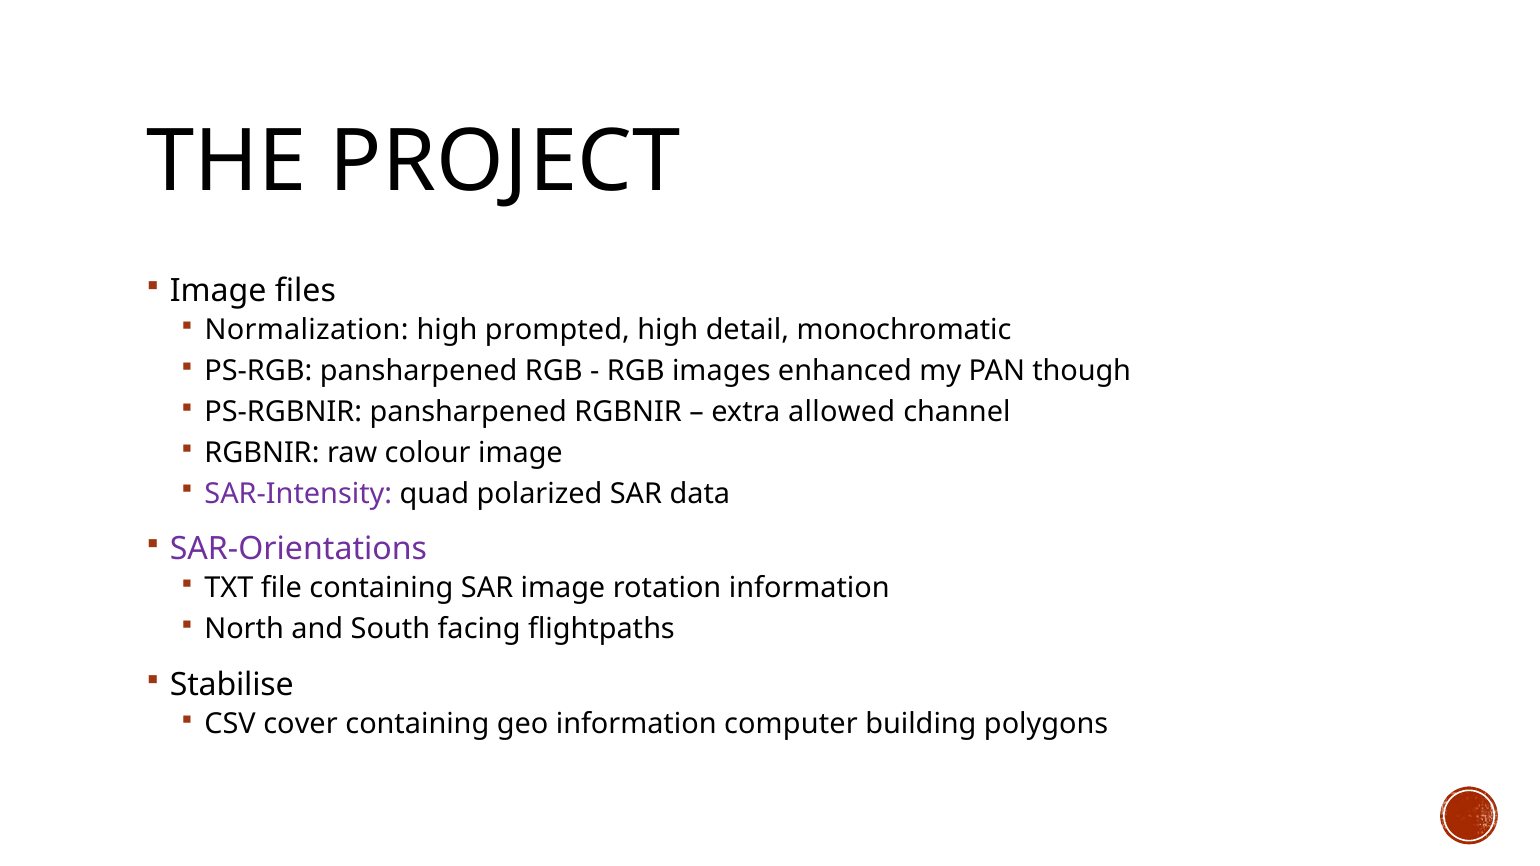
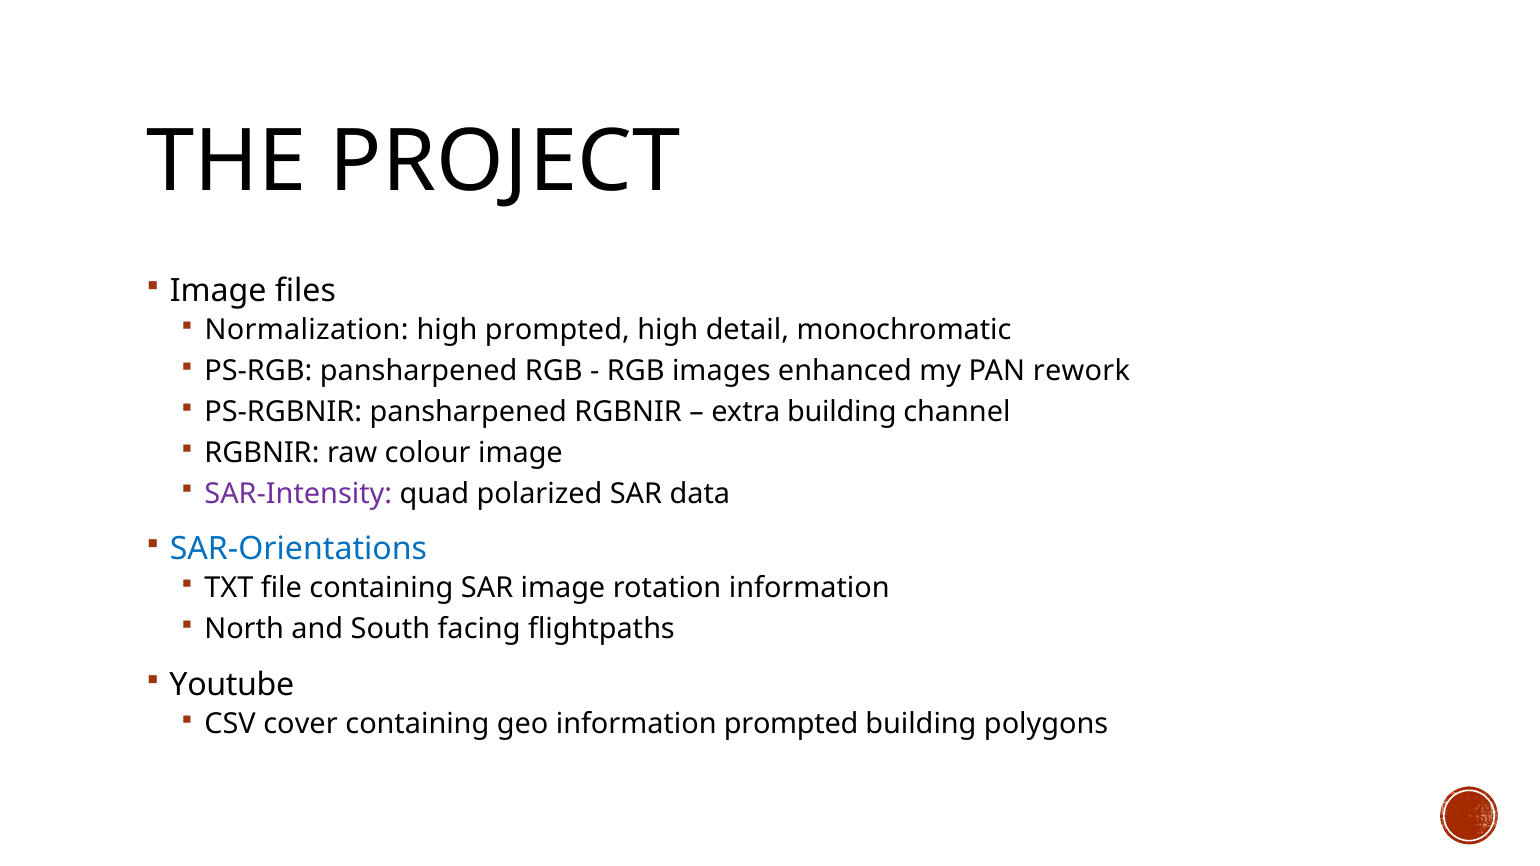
though: though -> rework (1082, 371)
extra allowed: allowed -> building (842, 412)
SAR-Orientations colour: purple -> blue (298, 549)
Stabilise: Stabilise -> Youtube (232, 685)
information computer: computer -> prompted (791, 724)
